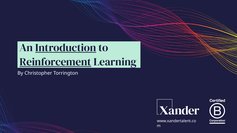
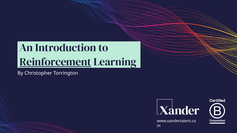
Introduction underline: present -> none (66, 48)
